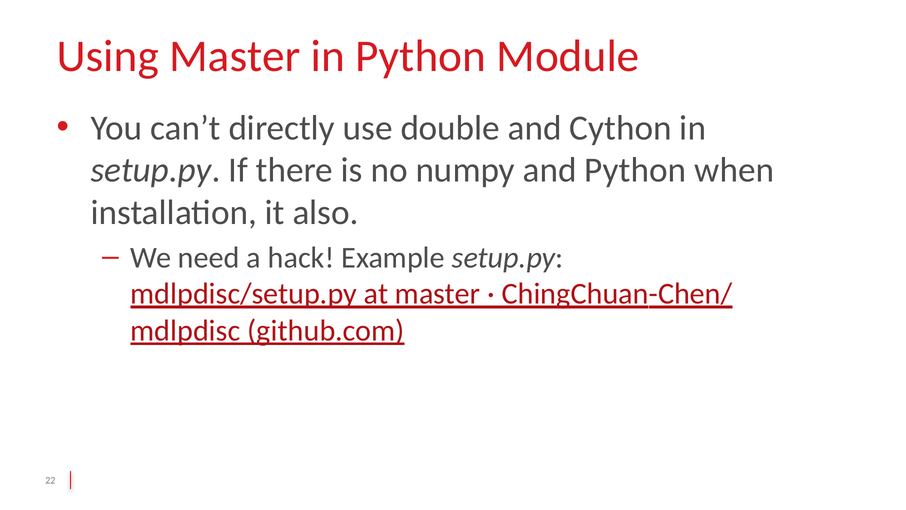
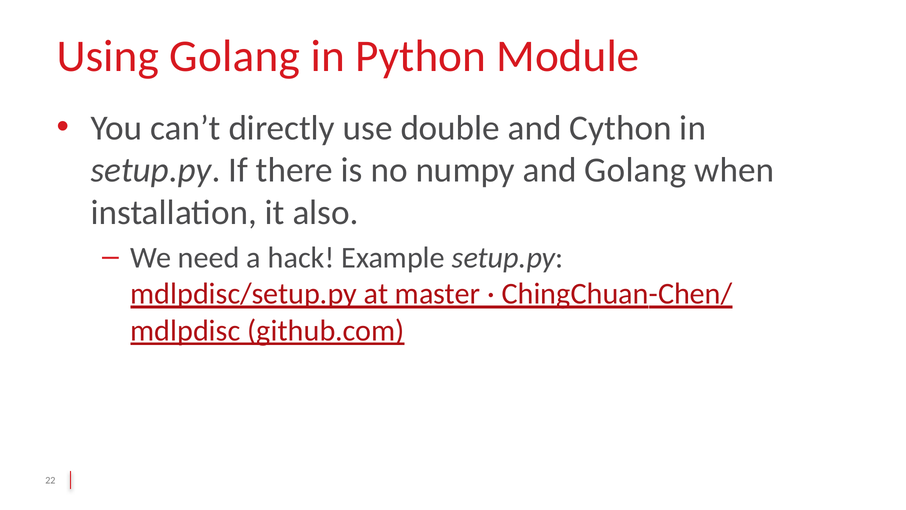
Using Master: Master -> Golang (235, 56)
and Python: Python -> Golang (635, 170)
